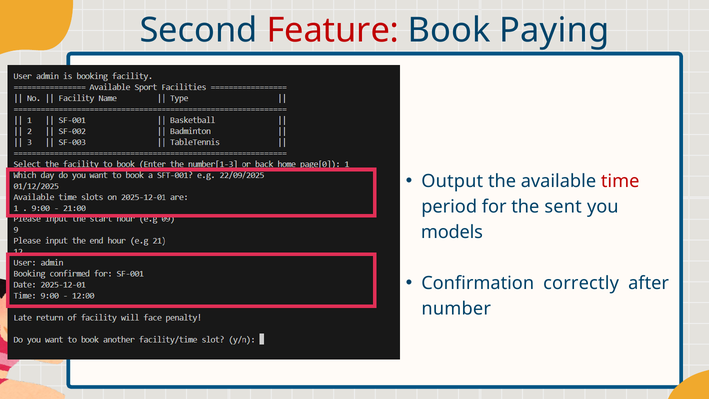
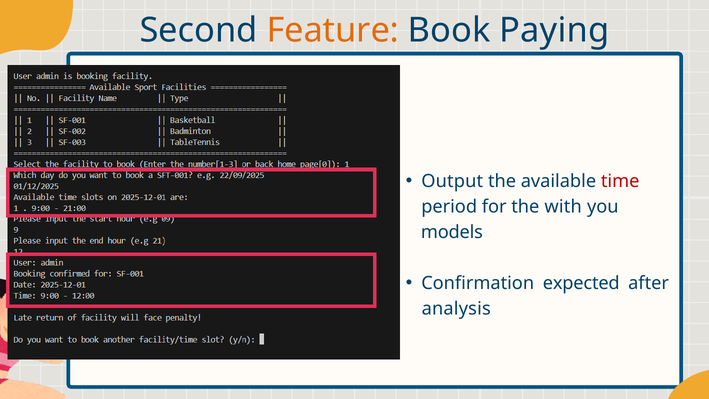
Feature colour: red -> orange (333, 30)
sent: sent -> with (563, 207)
correctly: correctly -> expected (581, 283)
number: number -> analysis (456, 309)
